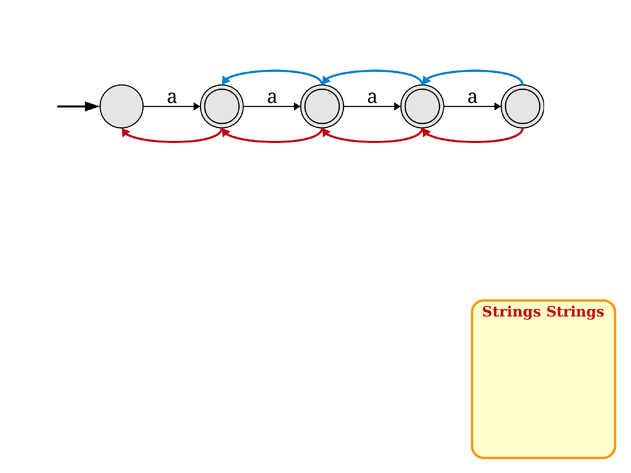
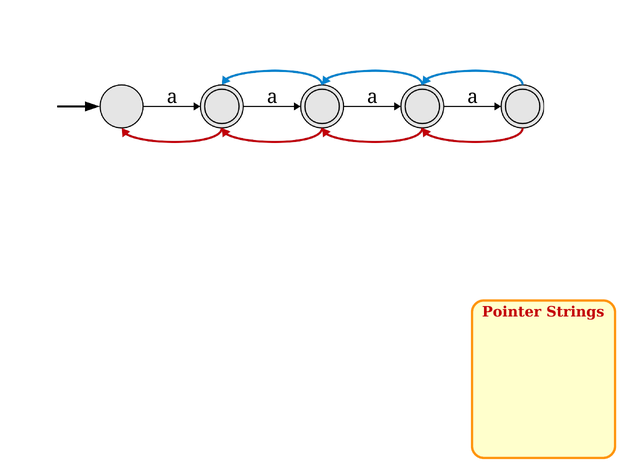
Strings: Strings -> Pointer (512, 312)
